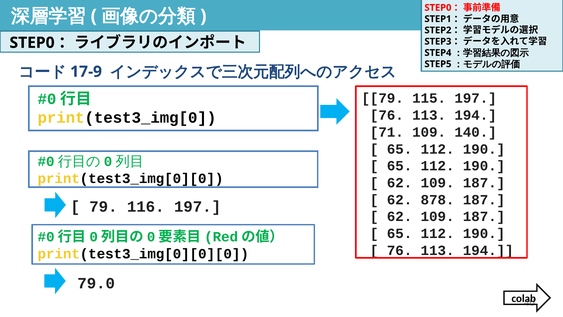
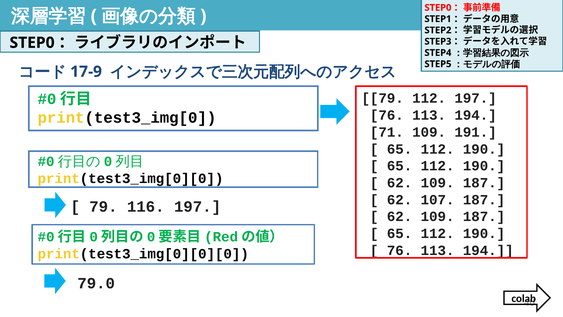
79 115: 115 -> 112 (429, 98)
140: 140 -> 191 (476, 132)
878: 878 -> 107 (438, 200)
